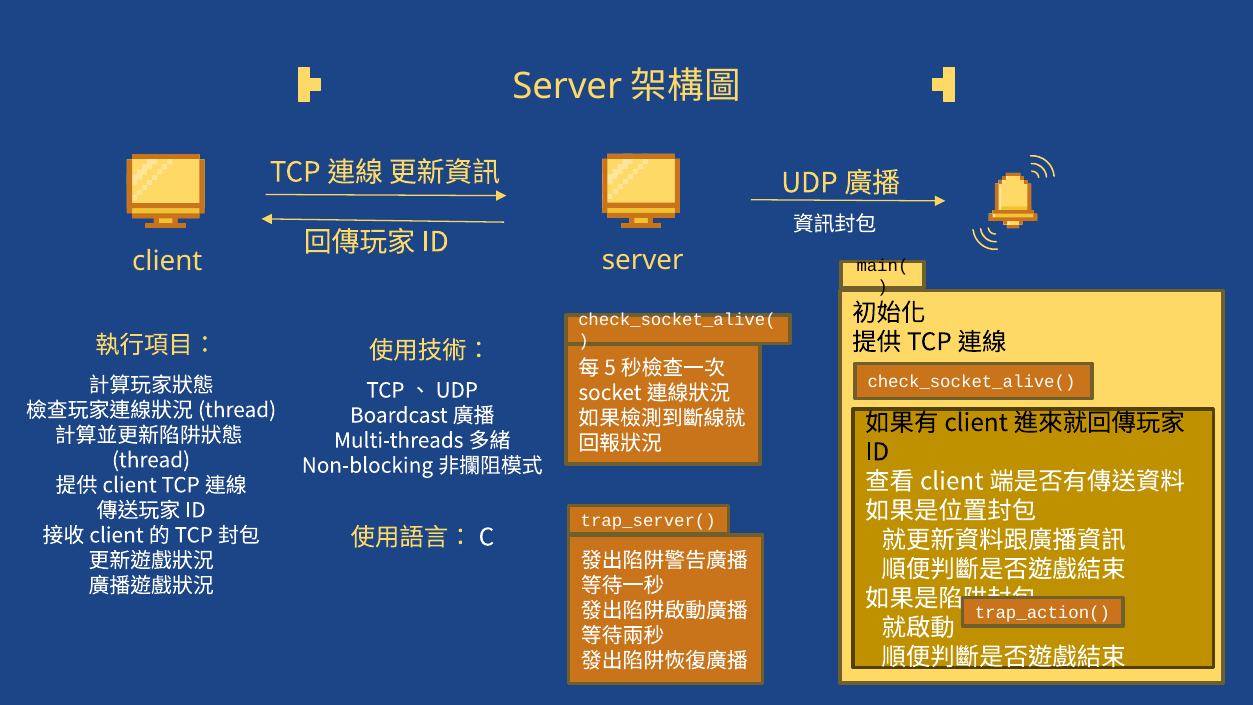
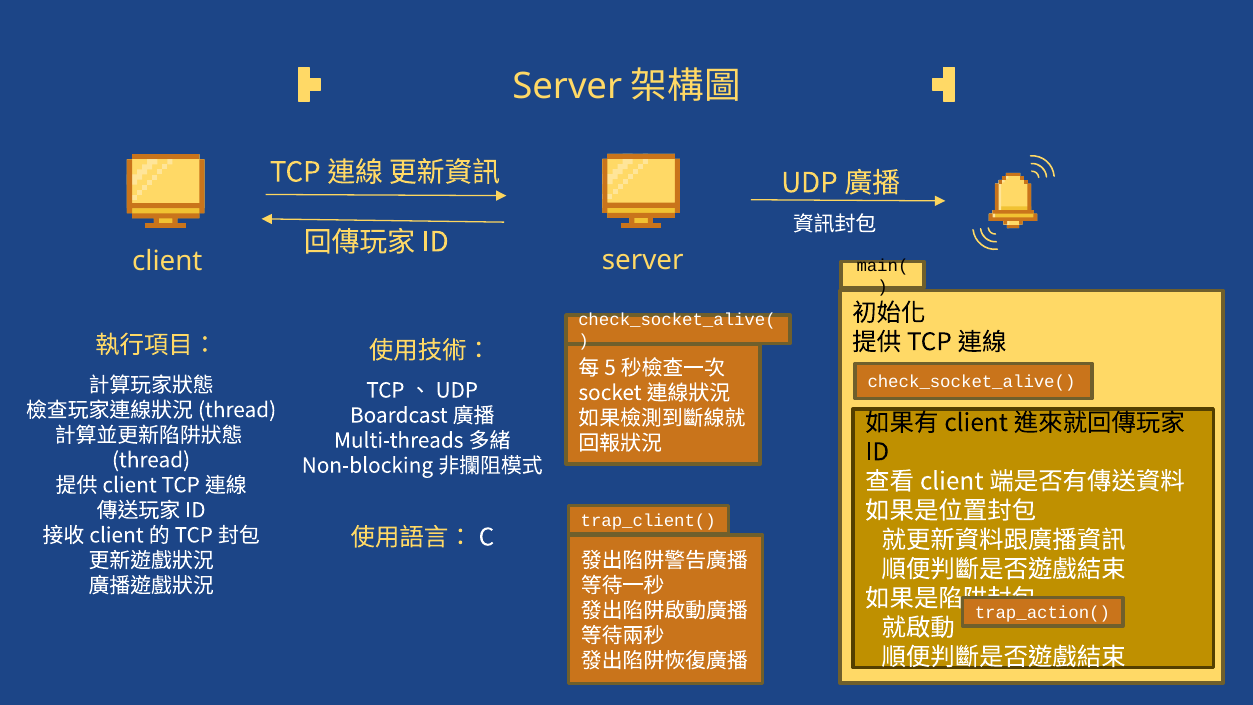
trap_server(: trap_server( -> trap_client( (648, 521)
